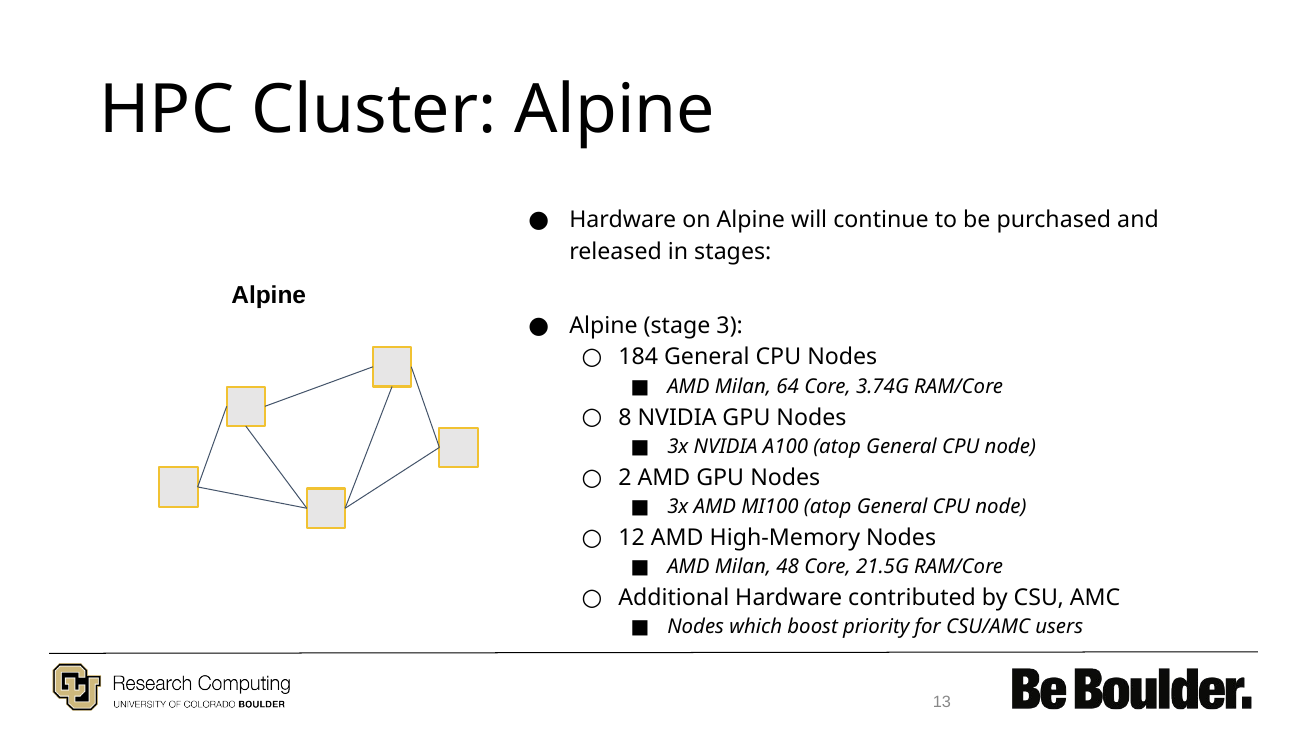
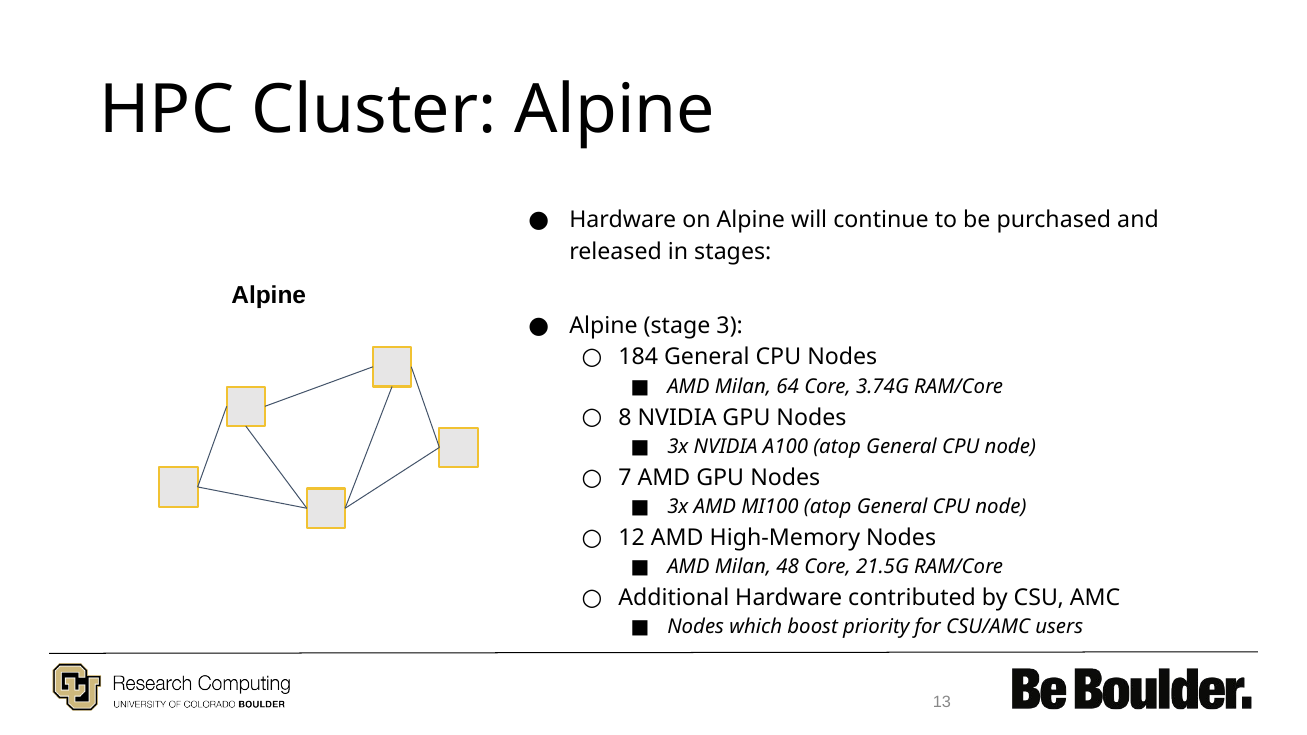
2: 2 -> 7 (625, 478)
